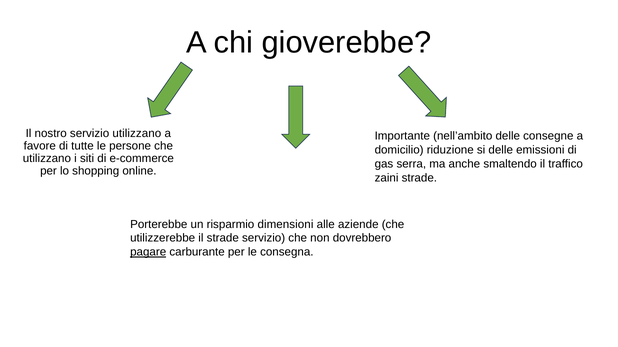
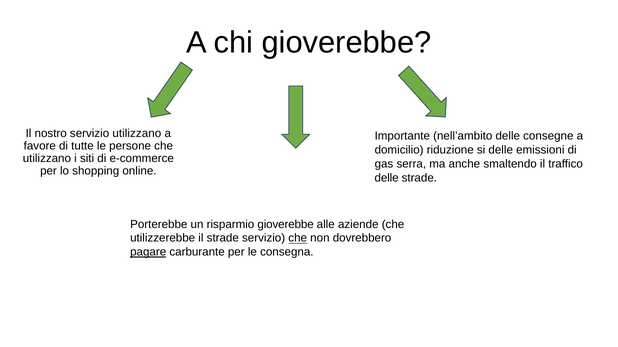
zaini: zaini -> delle (387, 178)
risparmio dimensioni: dimensioni -> gioverebbe (286, 225)
che underline: none -> present (298, 239)
